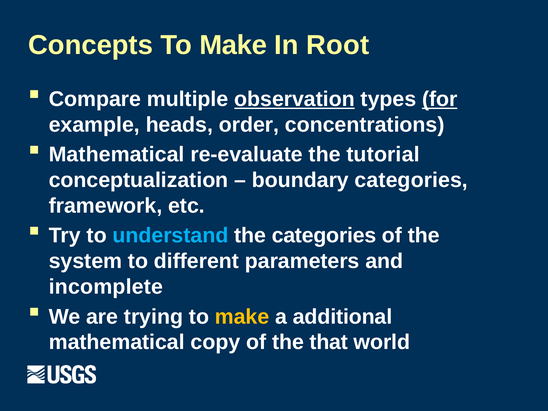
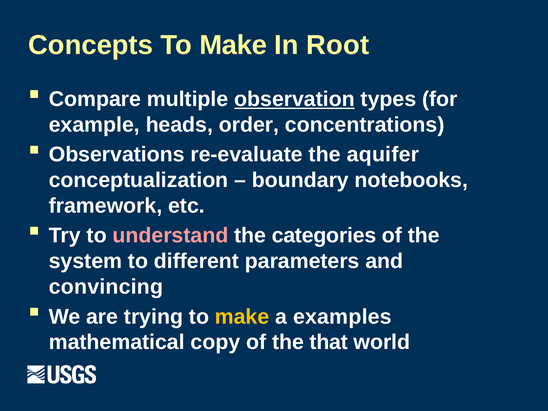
for underline: present -> none (440, 99)
Mathematical: Mathematical -> Observations (117, 155)
tutorial: tutorial -> aquifer (383, 155)
boundary categories: categories -> notebooks (411, 180)
understand colour: light blue -> pink (170, 236)
incomplete: incomplete -> convincing (106, 287)
additional: additional -> examples (342, 317)
